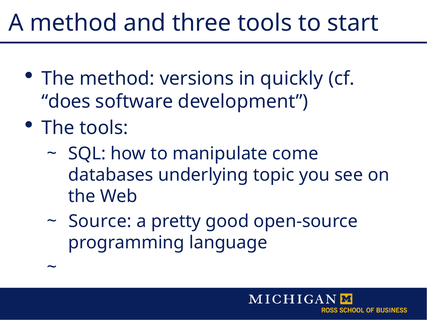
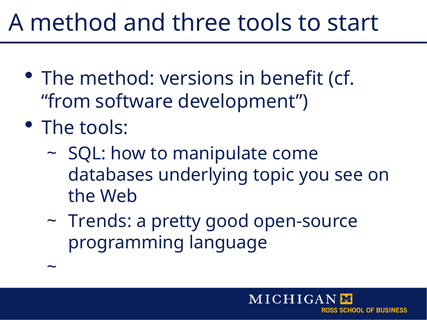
quickly: quickly -> benefit (292, 79)
does: does -> from (66, 102)
Source: Source -> Trends (100, 221)
